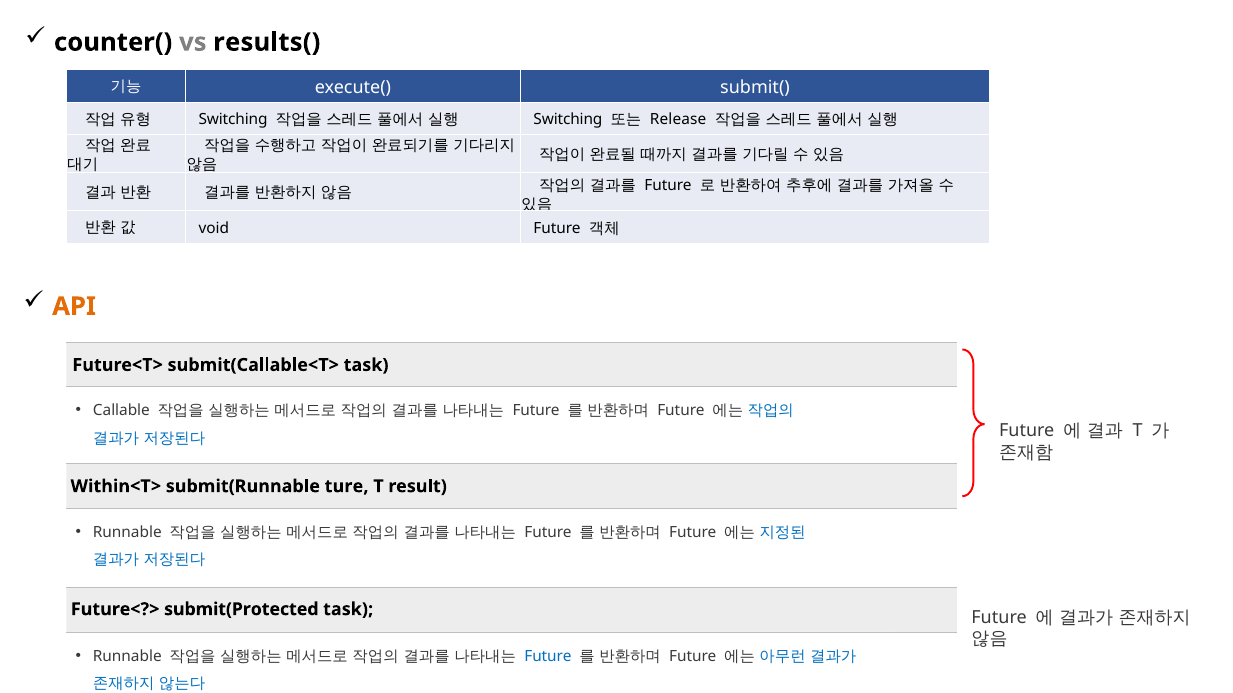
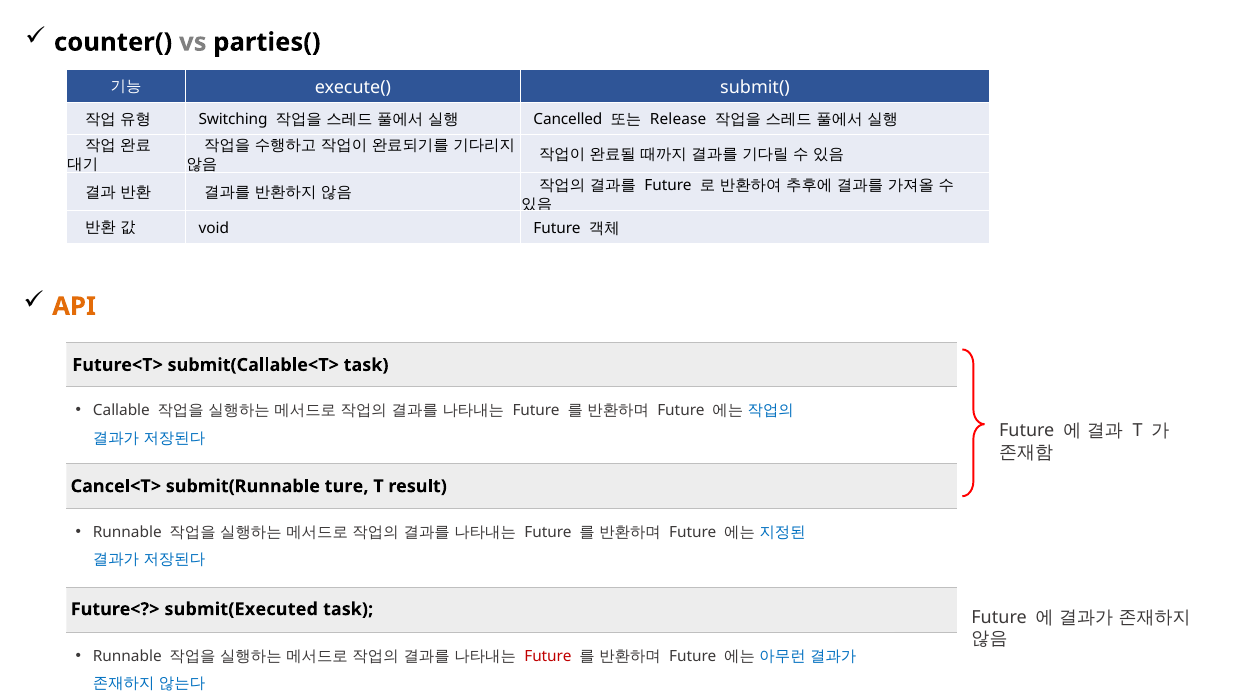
results(: results( -> parties( (267, 42)
Switching: Switching -> Cancelled (568, 120)
Within<T>: Within<T> -> Cancel<T> (116, 487)
submit(Protected: submit(Protected -> submit(Executed (241, 610)
Future colour: blue -> red (548, 657)
